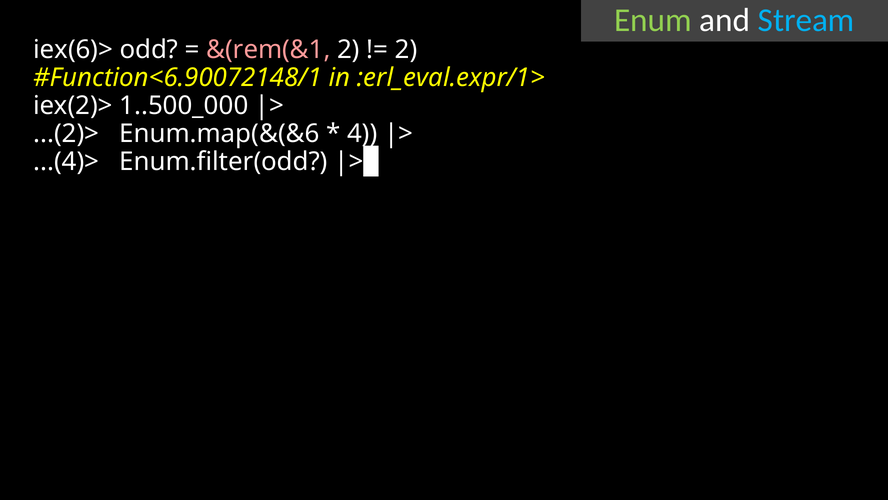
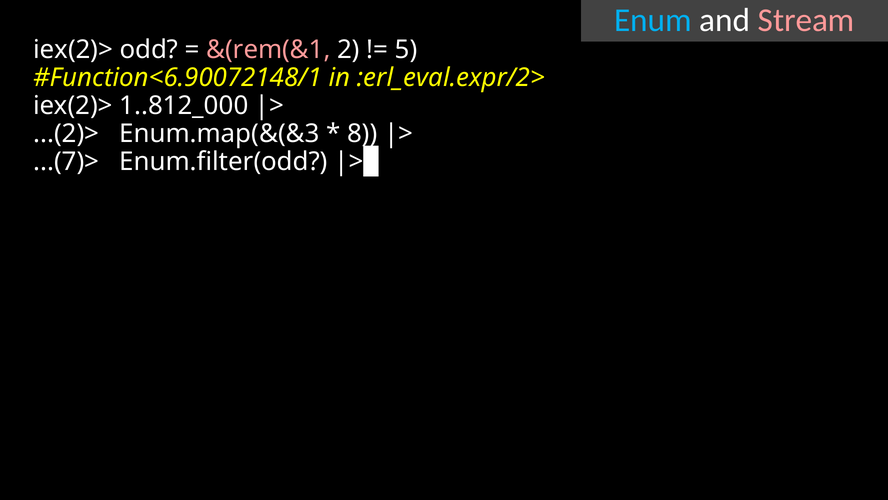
Enum colour: light green -> light blue (653, 20)
Stream colour: light blue -> pink (806, 20)
iex(6)>: iex(6)> -> iex(2)> (73, 50)
2: 2 -> 5 (406, 50)
:erl_eval.expr/1>: :erl_eval.expr/1> -> :erl_eval.expr/2> (451, 78)
1..500_000: 1..500_000 -> 1..812_000 (184, 106)
Enum.map(&(&6: Enum.map(&(&6 -> Enum.map(&(&3 (219, 134)
4: 4 -> 8 (362, 134)
...(4)>: ...(4)> -> ...(7)> (66, 162)
